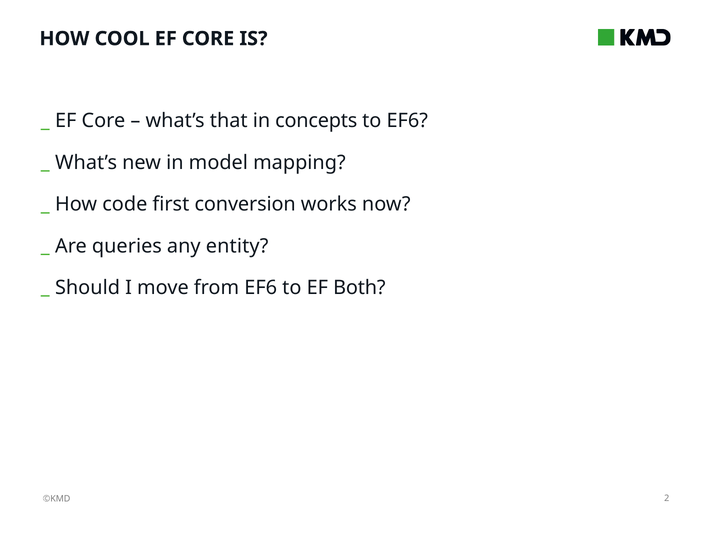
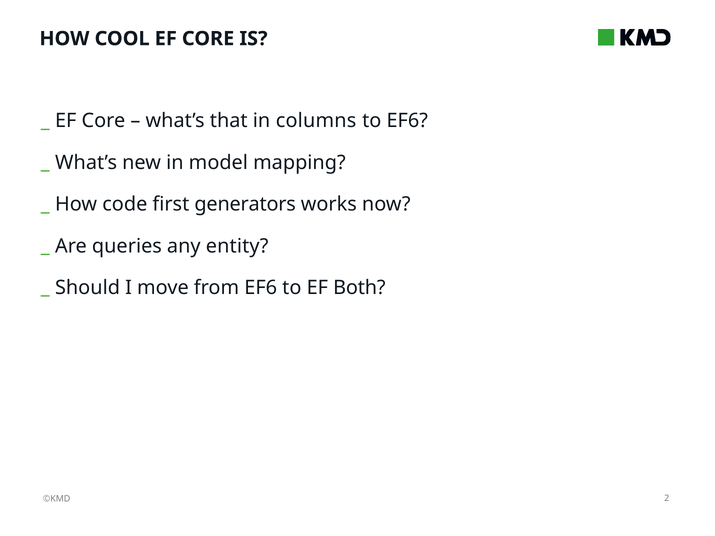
concepts: concepts -> columns (316, 121)
conversion: conversion -> generators (245, 204)
